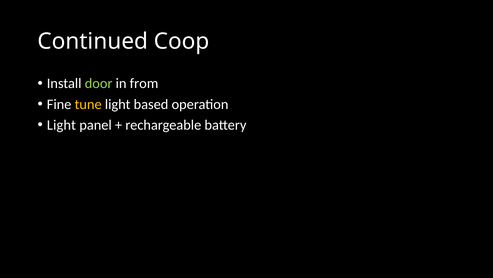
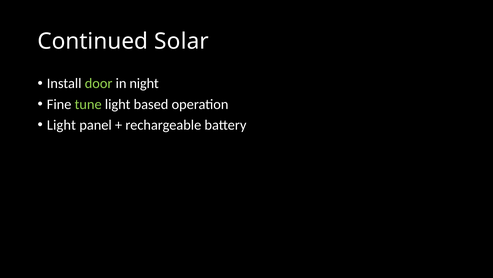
Coop: Coop -> Solar (182, 41)
from: from -> night (144, 83)
tune colour: yellow -> light green (88, 104)
